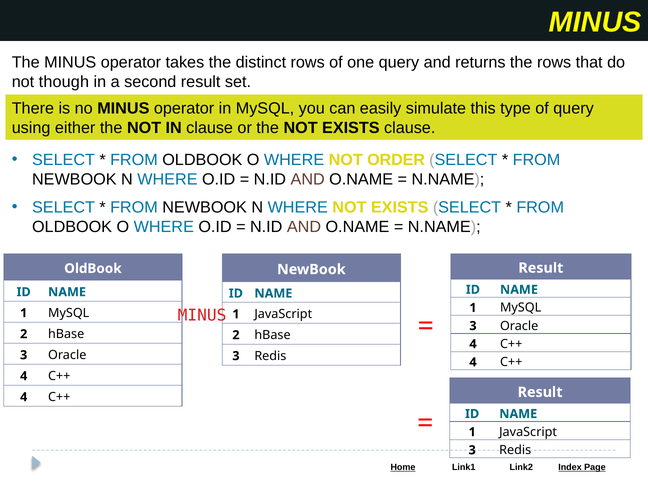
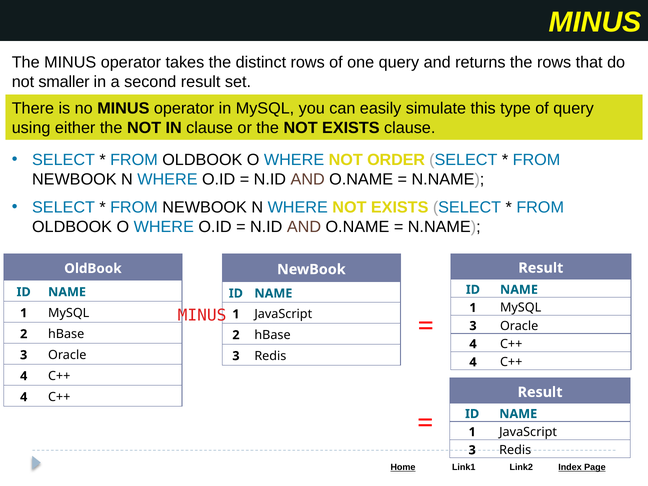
though: though -> smaller (64, 82)
